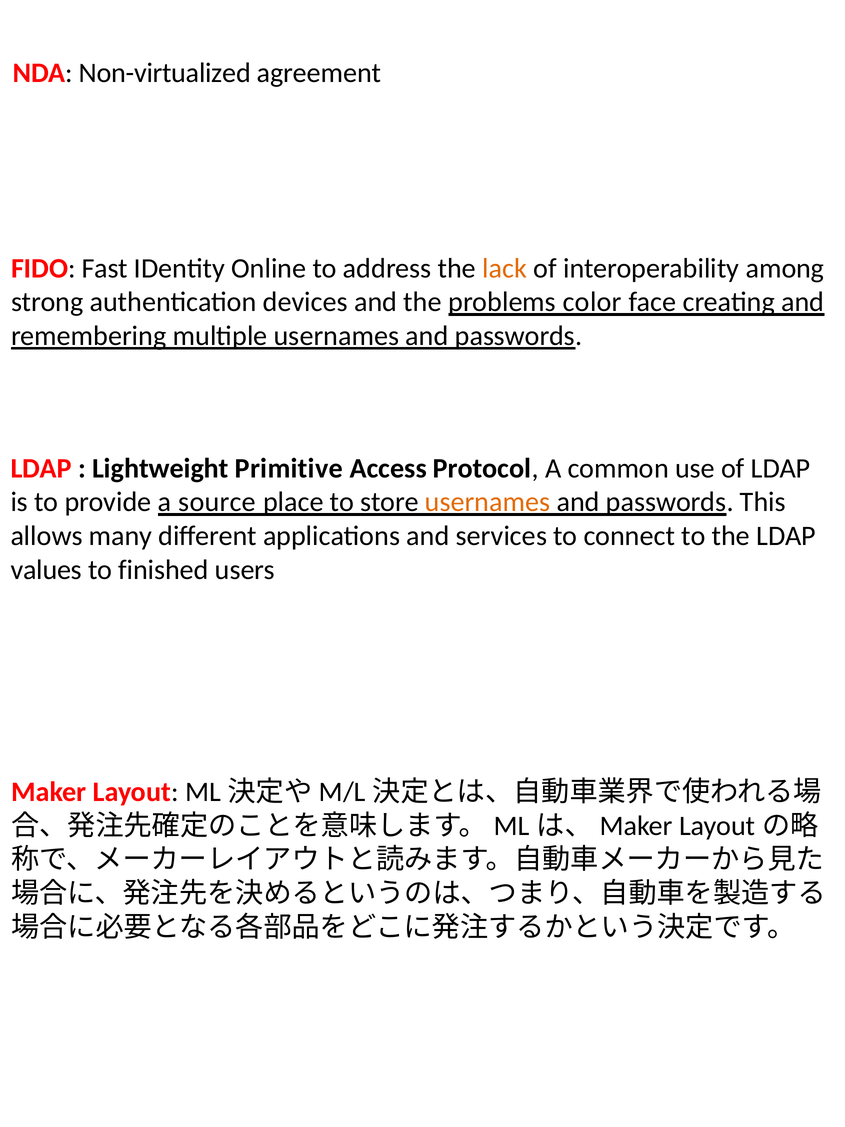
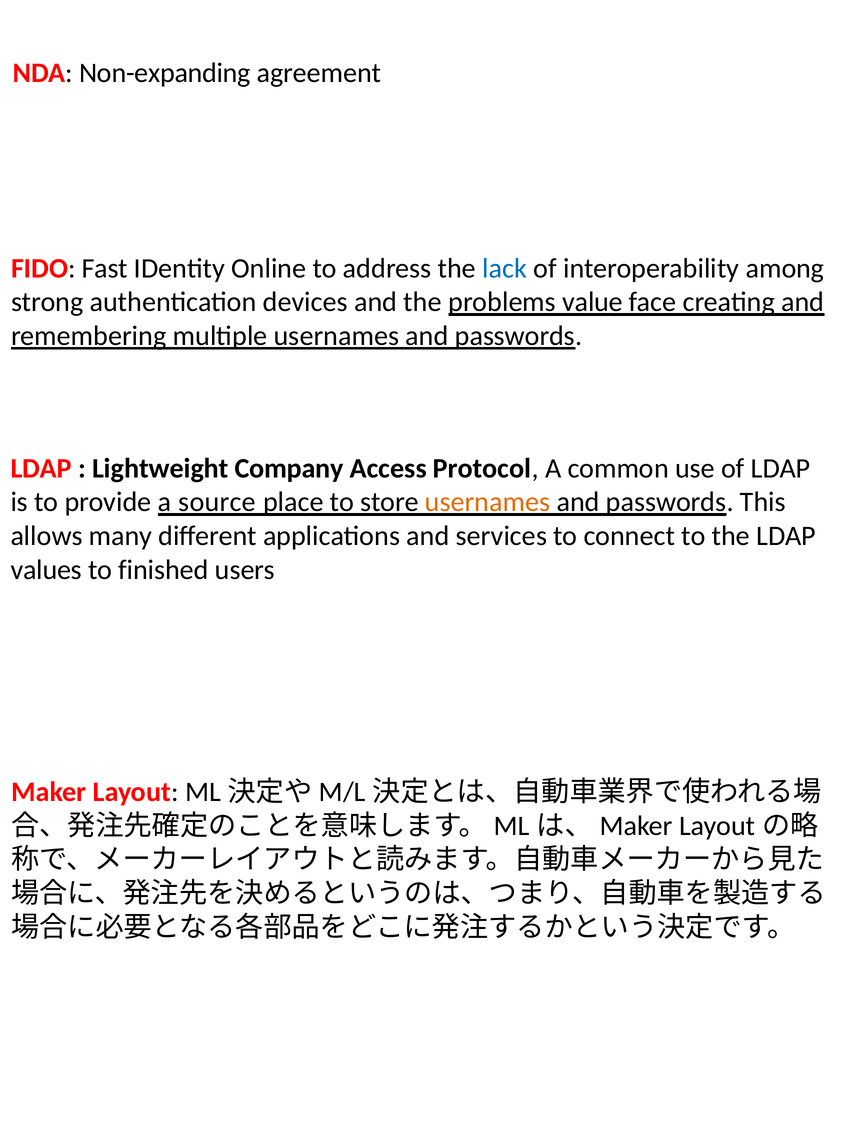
Non-virtualized: Non-virtualized -> Non-expanding (165, 73)
lack colour: orange -> blue (505, 268)
color: color -> value (593, 302)
Primitive: Primitive -> Company (289, 468)
